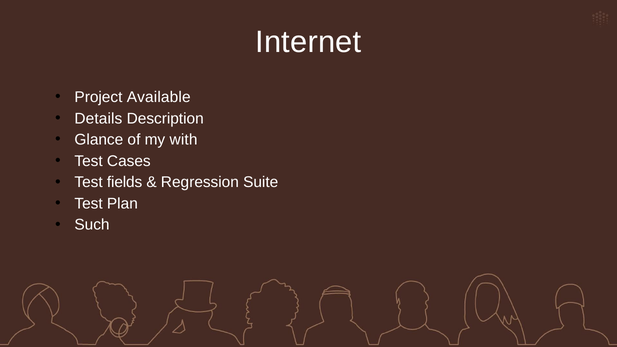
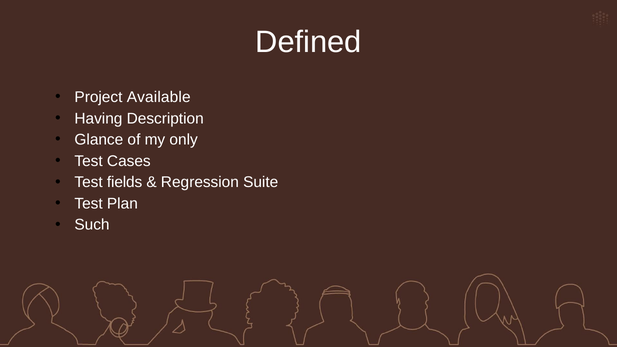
Internet: Internet -> Defined (308, 42)
Details: Details -> Having (98, 118)
with: with -> only (184, 140)
